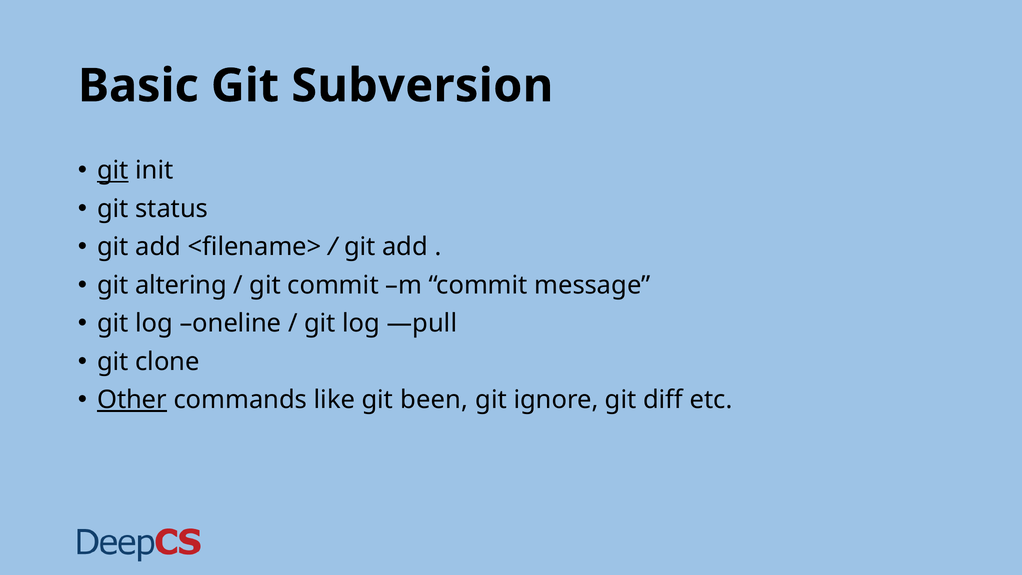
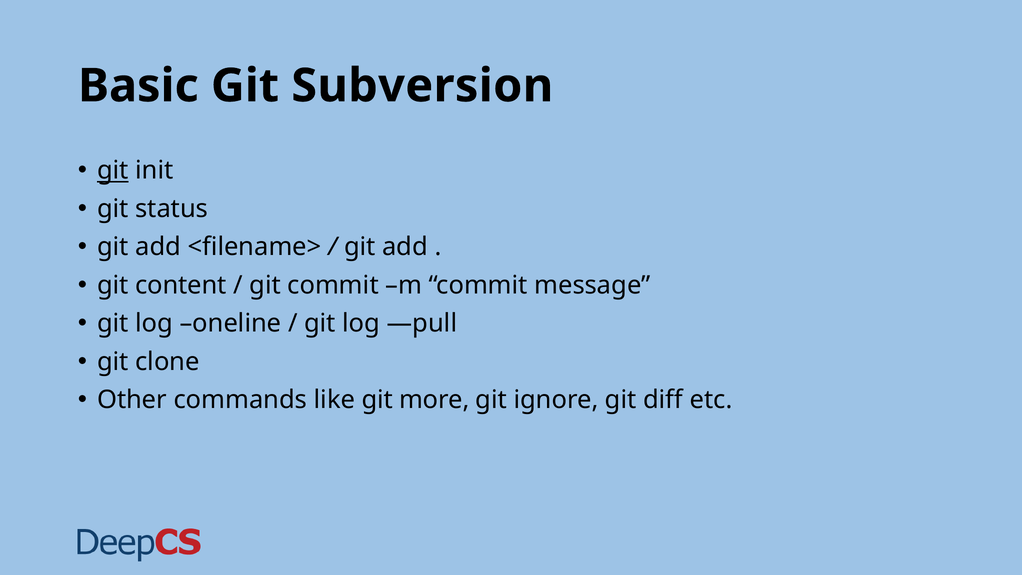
altering: altering -> content (181, 285)
Other underline: present -> none (132, 400)
been: been -> more (434, 400)
